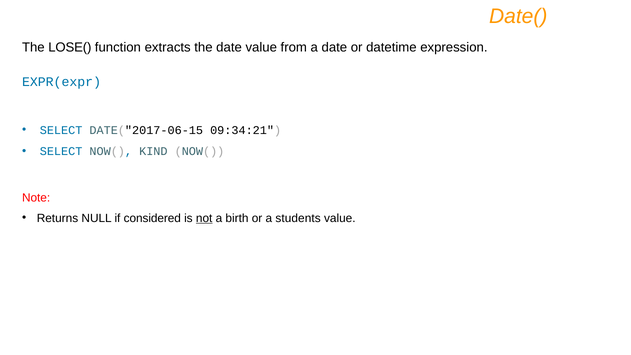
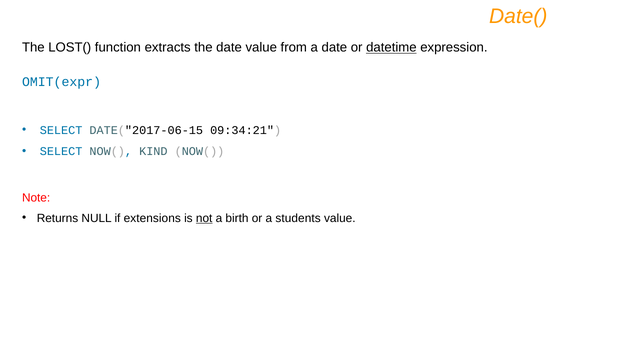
LOSE(: LOSE( -> LOST( (70, 48)
datetime underline: none -> present (391, 48)
EXPR(expr: EXPR(expr -> OMIT(expr (62, 82)
considered: considered -> extensions (152, 218)
